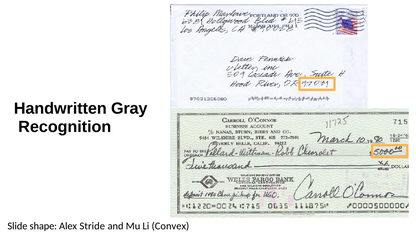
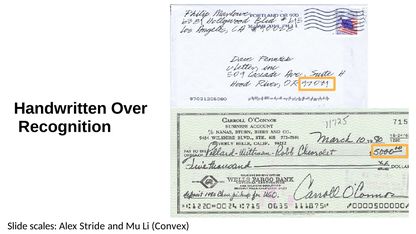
Gray: Gray -> Over (129, 108)
shape: shape -> scales (43, 226)
